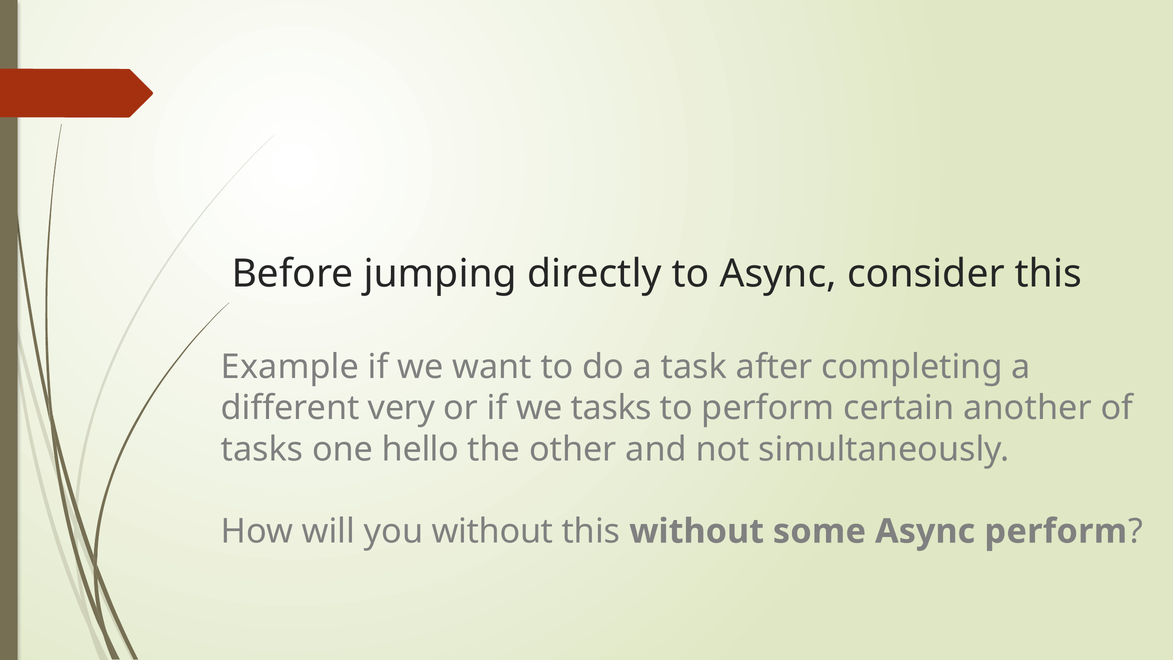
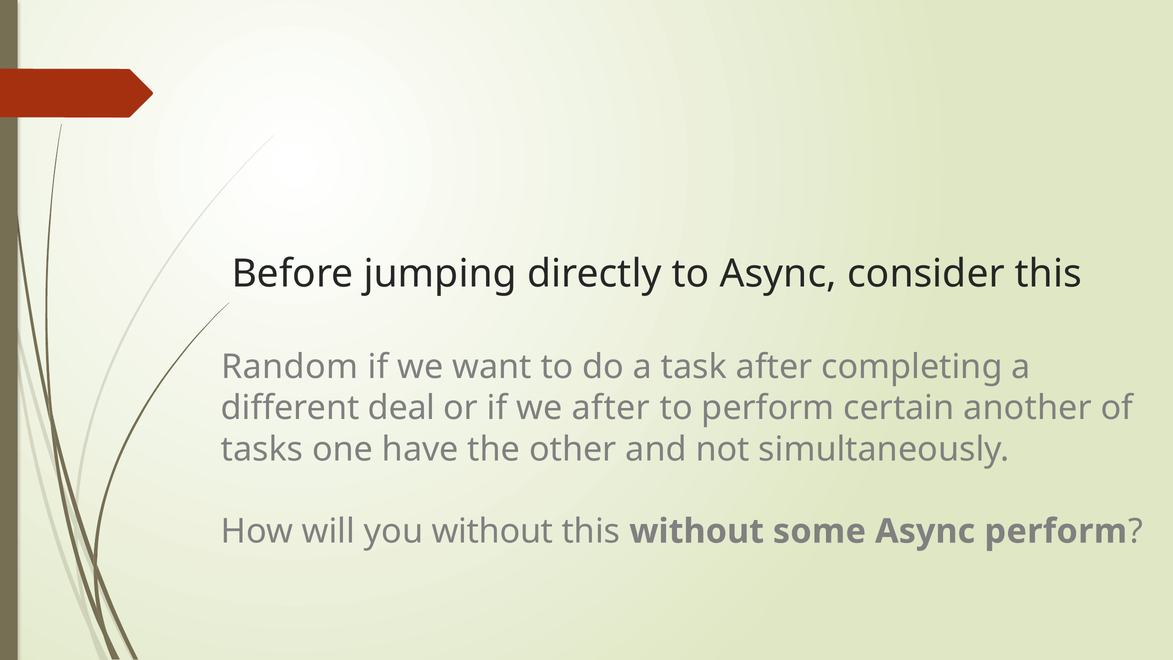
Example: Example -> Random (290, 367)
very: very -> deal (402, 408)
we tasks: tasks -> after (611, 408)
hello: hello -> have (420, 449)
